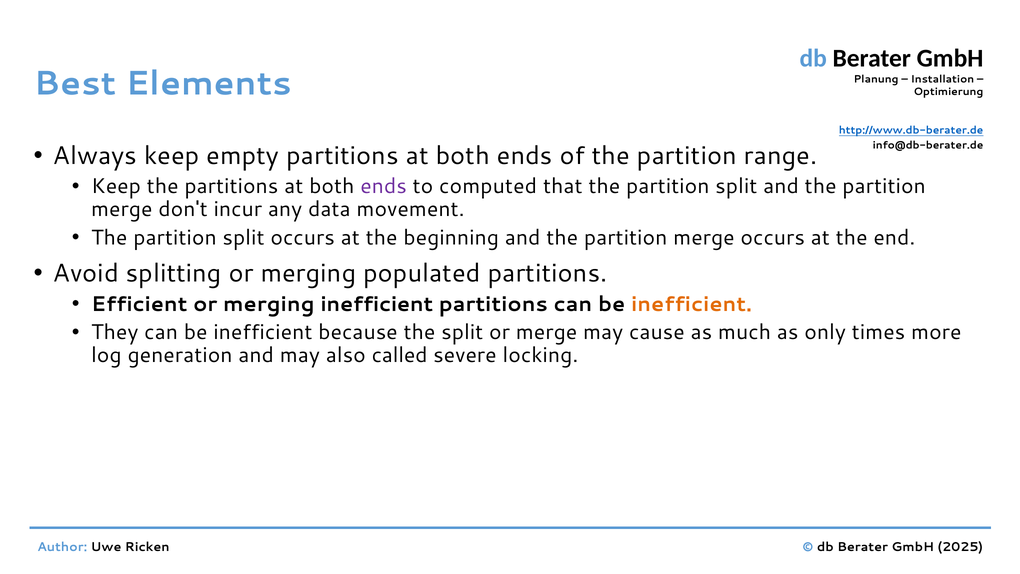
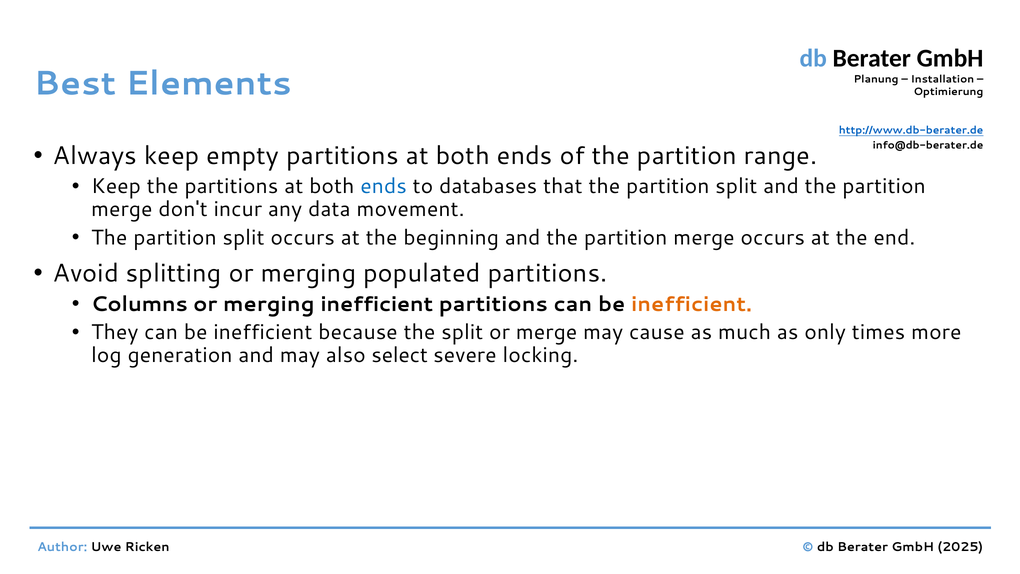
ends colour: purple -> blue (384, 186)
computed: computed -> databases (488, 186)
Efficient: Efficient -> Columns (139, 304)
called: called -> select (400, 355)
